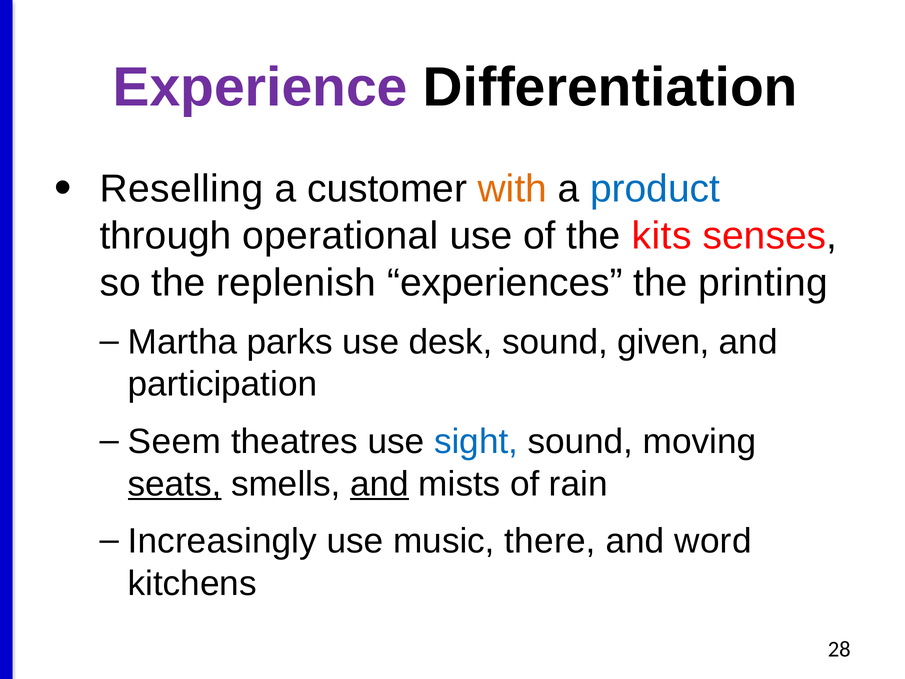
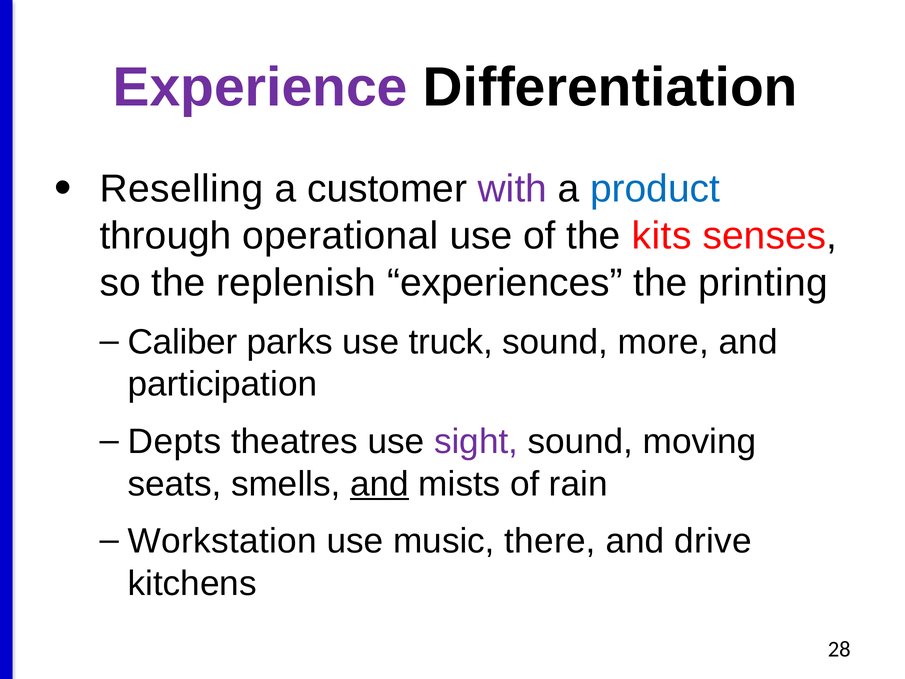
with colour: orange -> purple (512, 189)
Martha: Martha -> Caliber (183, 342)
desk: desk -> truck (451, 342)
given: given -> more (663, 342)
Seem: Seem -> Depts (174, 441)
sight colour: blue -> purple (476, 441)
seats underline: present -> none (175, 484)
Increasingly: Increasingly -> Workstation (222, 541)
word: word -> drive (713, 541)
